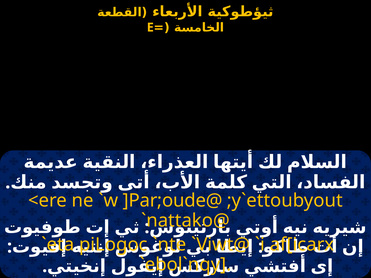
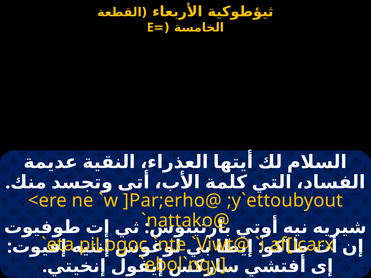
]Par;oude@: ]Par;oude@ -> ]Par;erho@ (172, 201)
